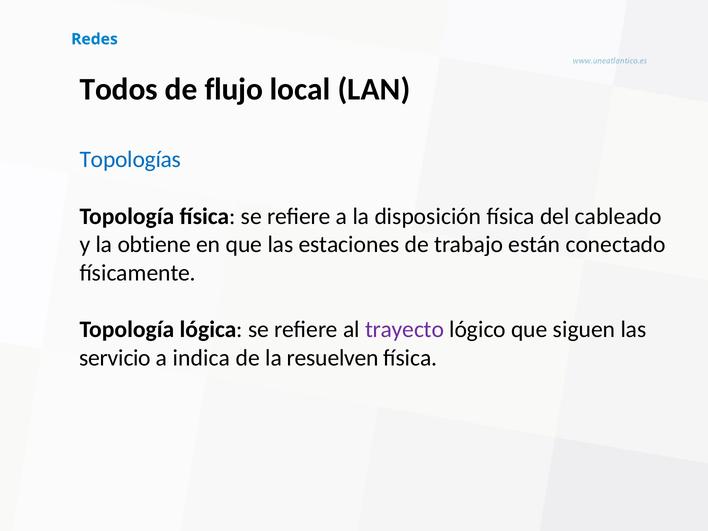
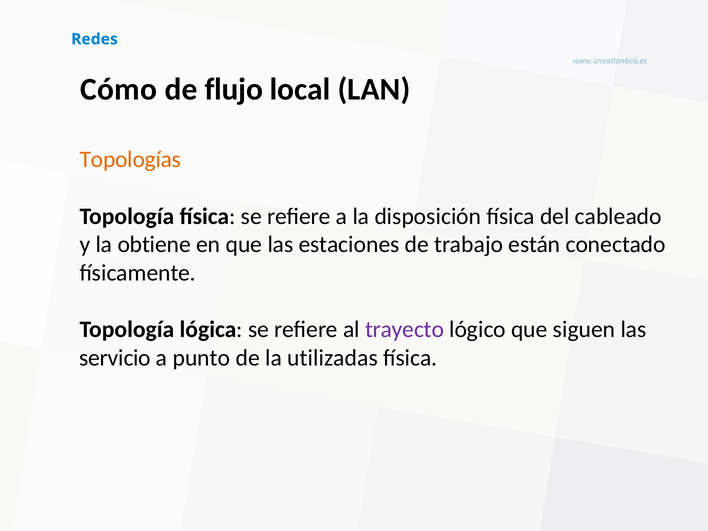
Todos: Todos -> Cómo (119, 89)
Topologías colour: blue -> orange (130, 160)
indica: indica -> punto (201, 358)
resuelven: resuelven -> utilizadas (333, 358)
